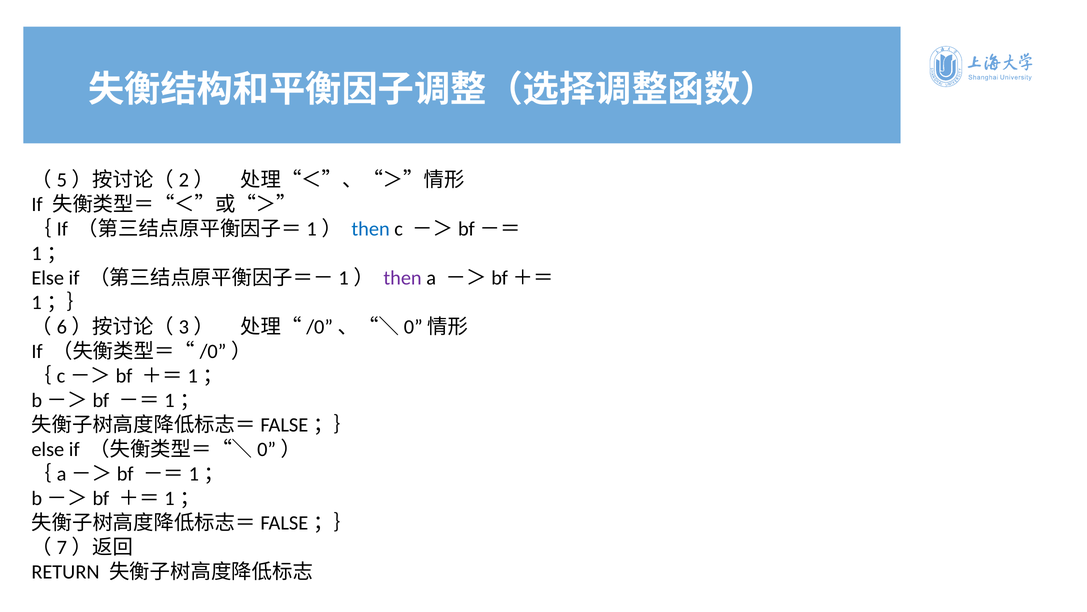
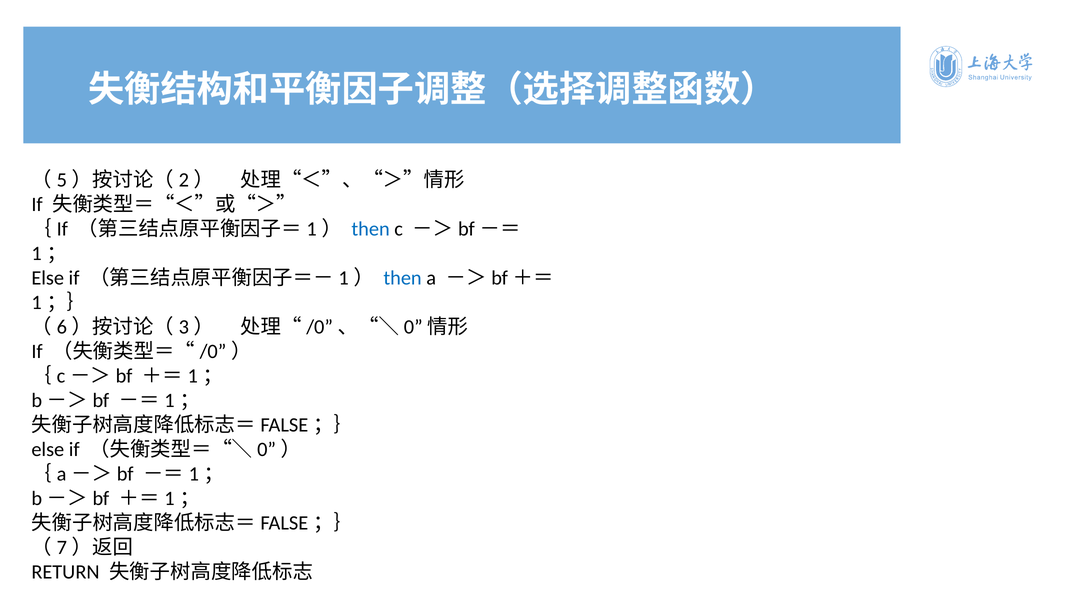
then colour: purple -> blue (403, 278)
